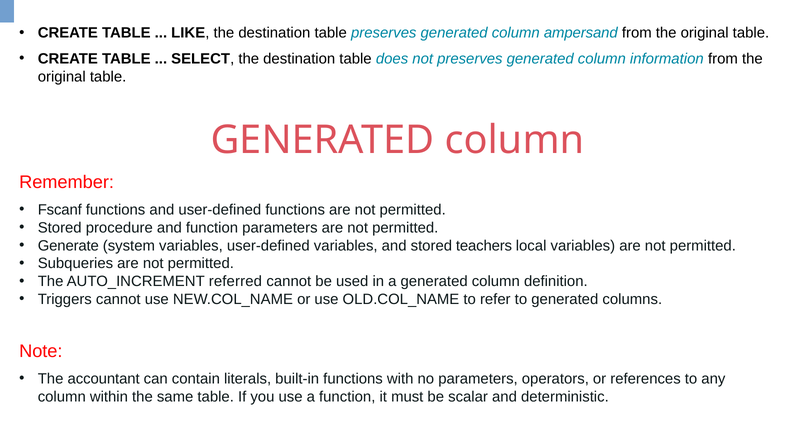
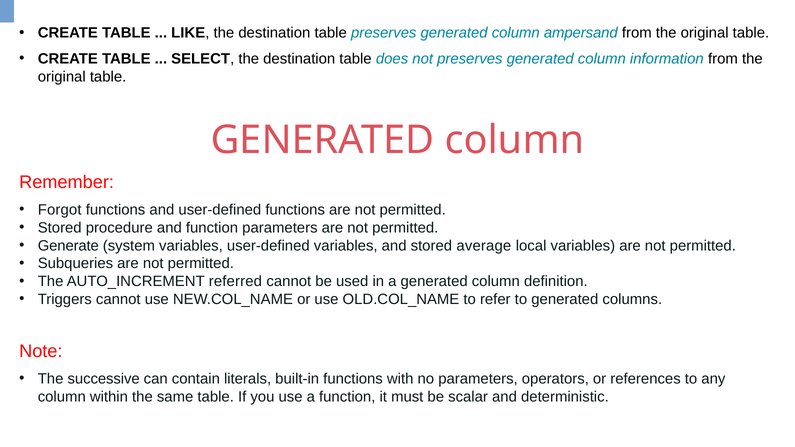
Fscanf: Fscanf -> Forgot (60, 210)
teachers: teachers -> average (484, 246)
accountant: accountant -> successive (104, 379)
